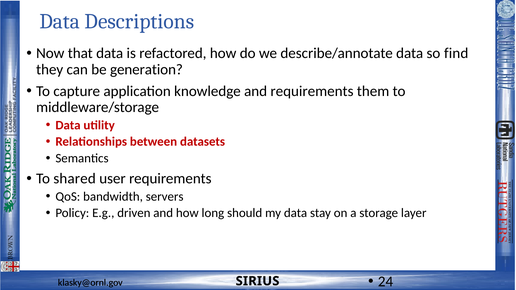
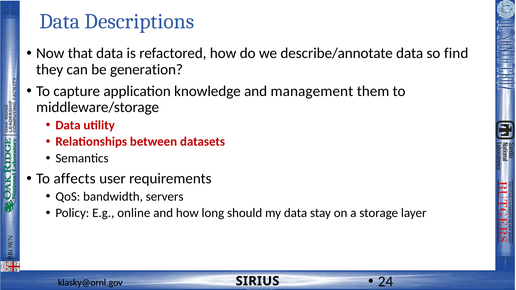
and requirements: requirements -> management (312, 91)
shared: shared -> affects (75, 179)
driven: driven -> online (134, 213)
